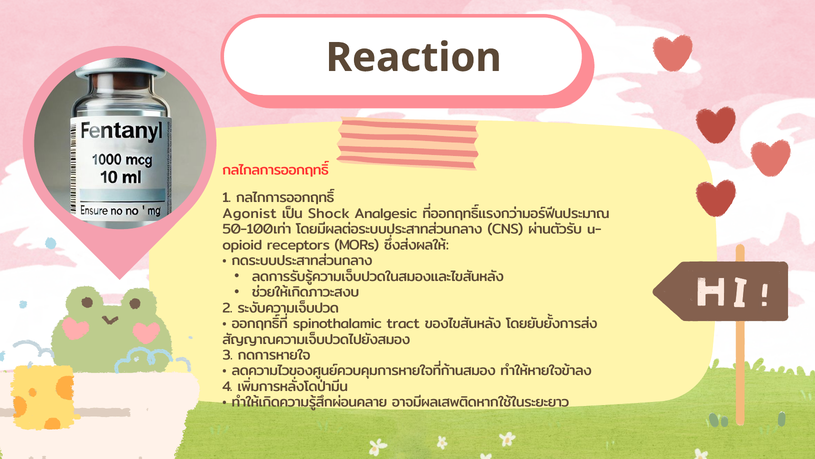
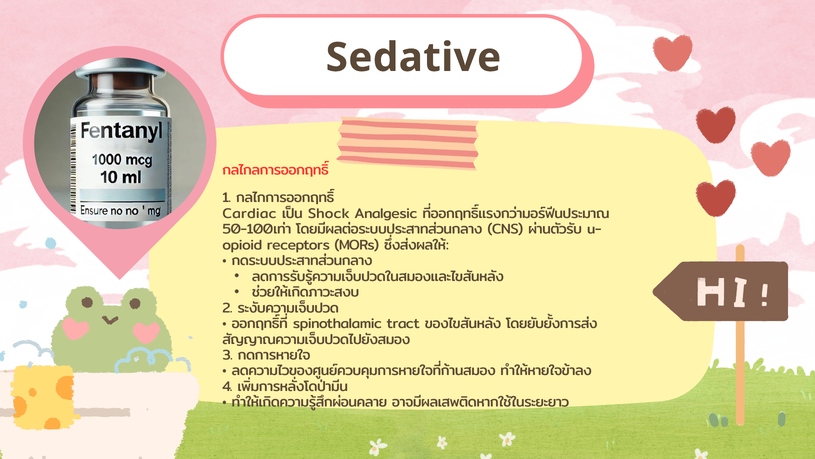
Reaction: Reaction -> Sedative (413, 58)
Agonist: Agonist -> Cardiac (250, 213)
